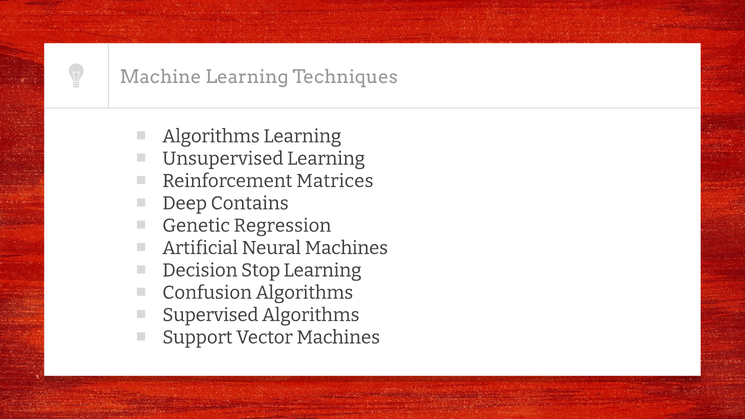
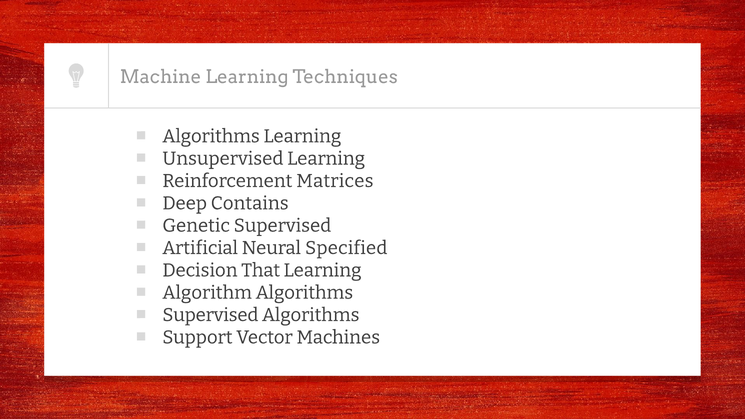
Genetic Regression: Regression -> Supervised (282, 226)
Neural Machines: Machines -> Specified (346, 248)
Stop: Stop -> That (261, 270)
Confusion: Confusion -> Algorithm (207, 293)
